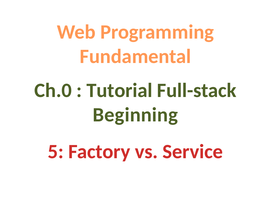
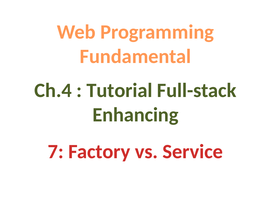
Ch.0: Ch.0 -> Ch.4 (53, 91)
Beginning: Beginning -> Enhancing (135, 115)
5: 5 -> 7 (56, 152)
